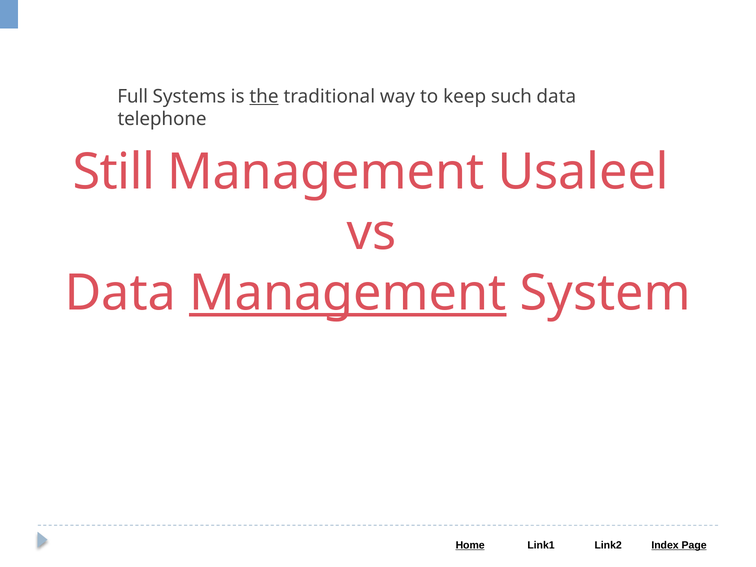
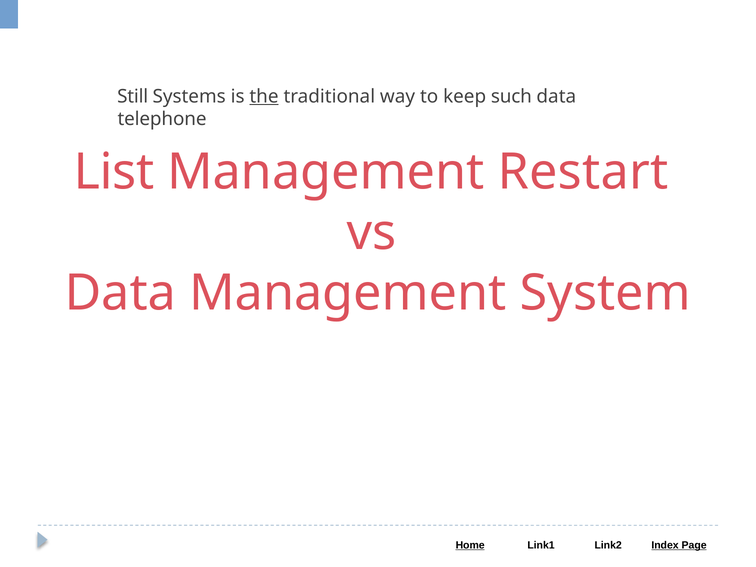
Full: Full -> Still (133, 96)
Still: Still -> List (114, 172)
Usaleel: Usaleel -> Restart (583, 172)
Management underline: present -> none (348, 293)
